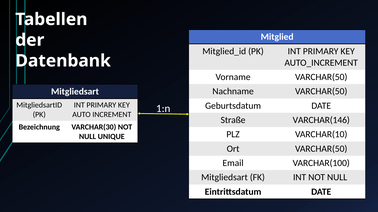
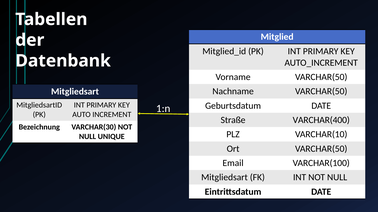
VARCHAR(146: VARCHAR(146 -> VARCHAR(400 (321, 120)
